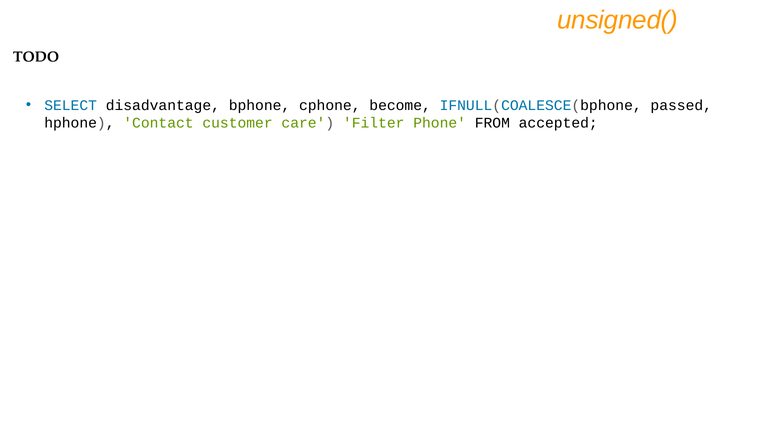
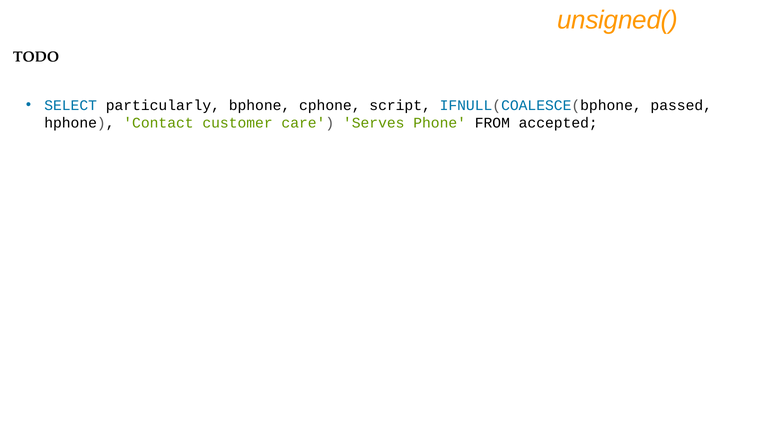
disadvantage: disadvantage -> particularly (163, 106)
become: become -> script (400, 106)
Filter: Filter -> Serves (374, 123)
